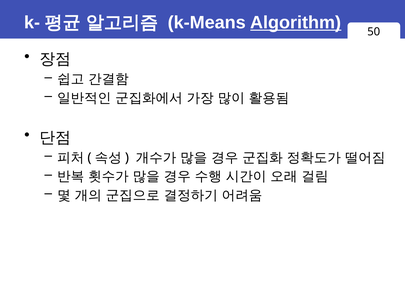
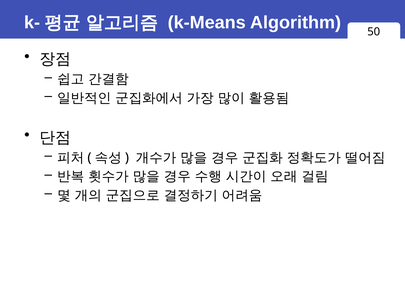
Algorithm underline: present -> none (296, 22)
